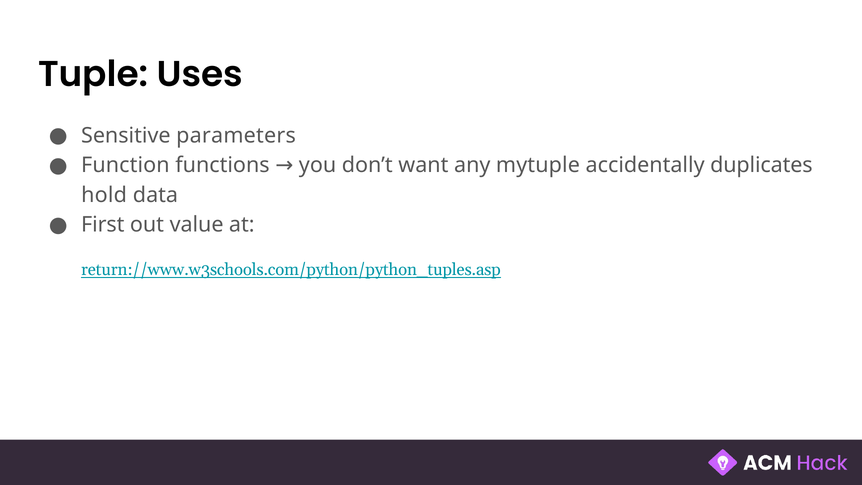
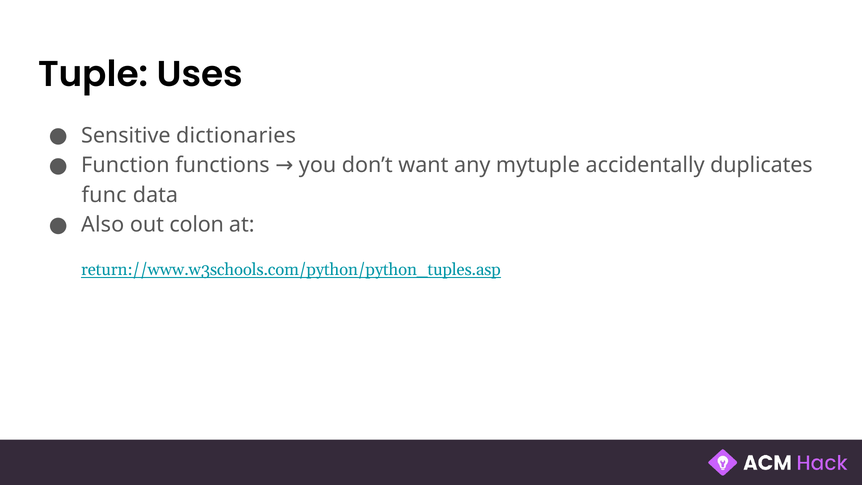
parameters: parameters -> dictionaries (236, 136)
hold: hold -> func (104, 195)
First: First -> Also (103, 225)
value: value -> colon (197, 225)
